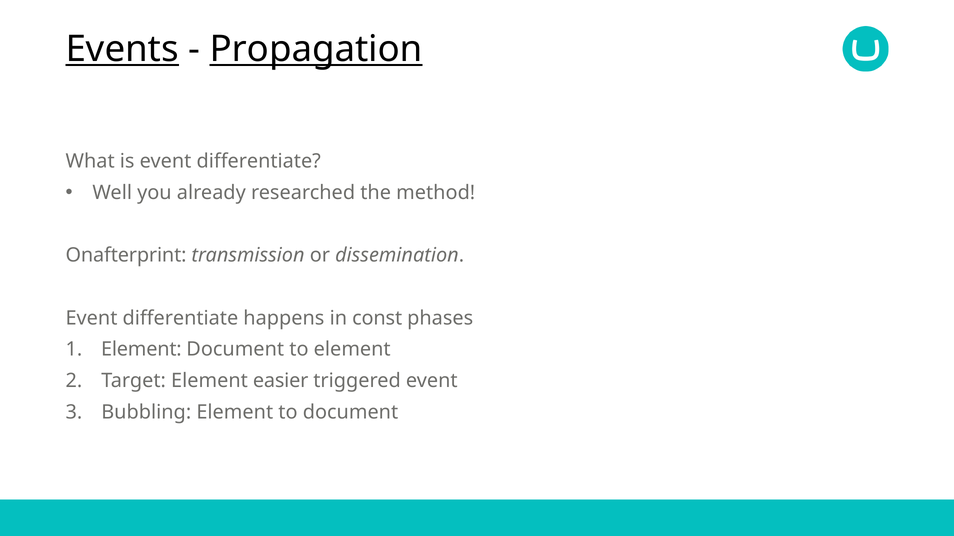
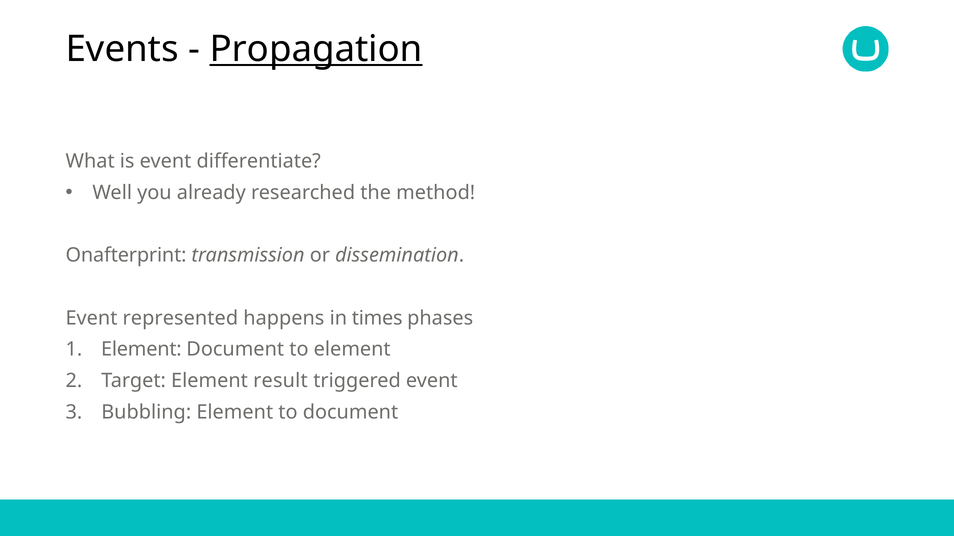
Events underline: present -> none (122, 49)
differentiate: differentiate -> represented (180, 318)
const: const -> times (377, 318)
easier: easier -> result (280, 381)
